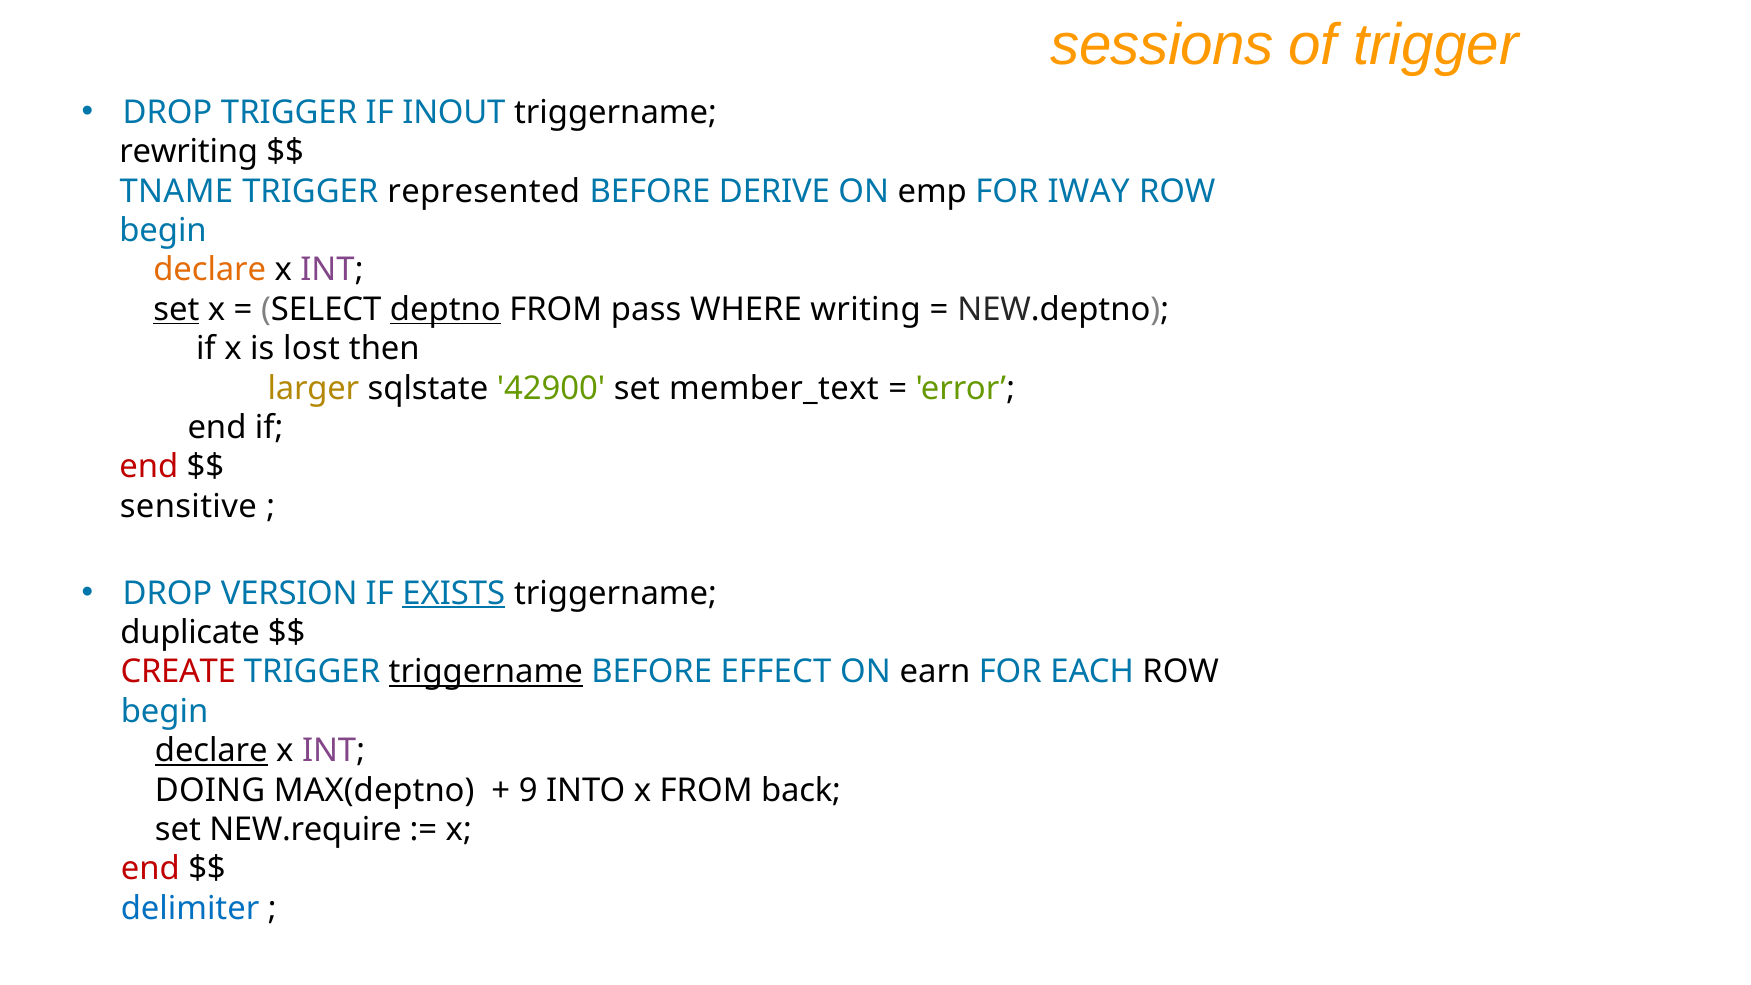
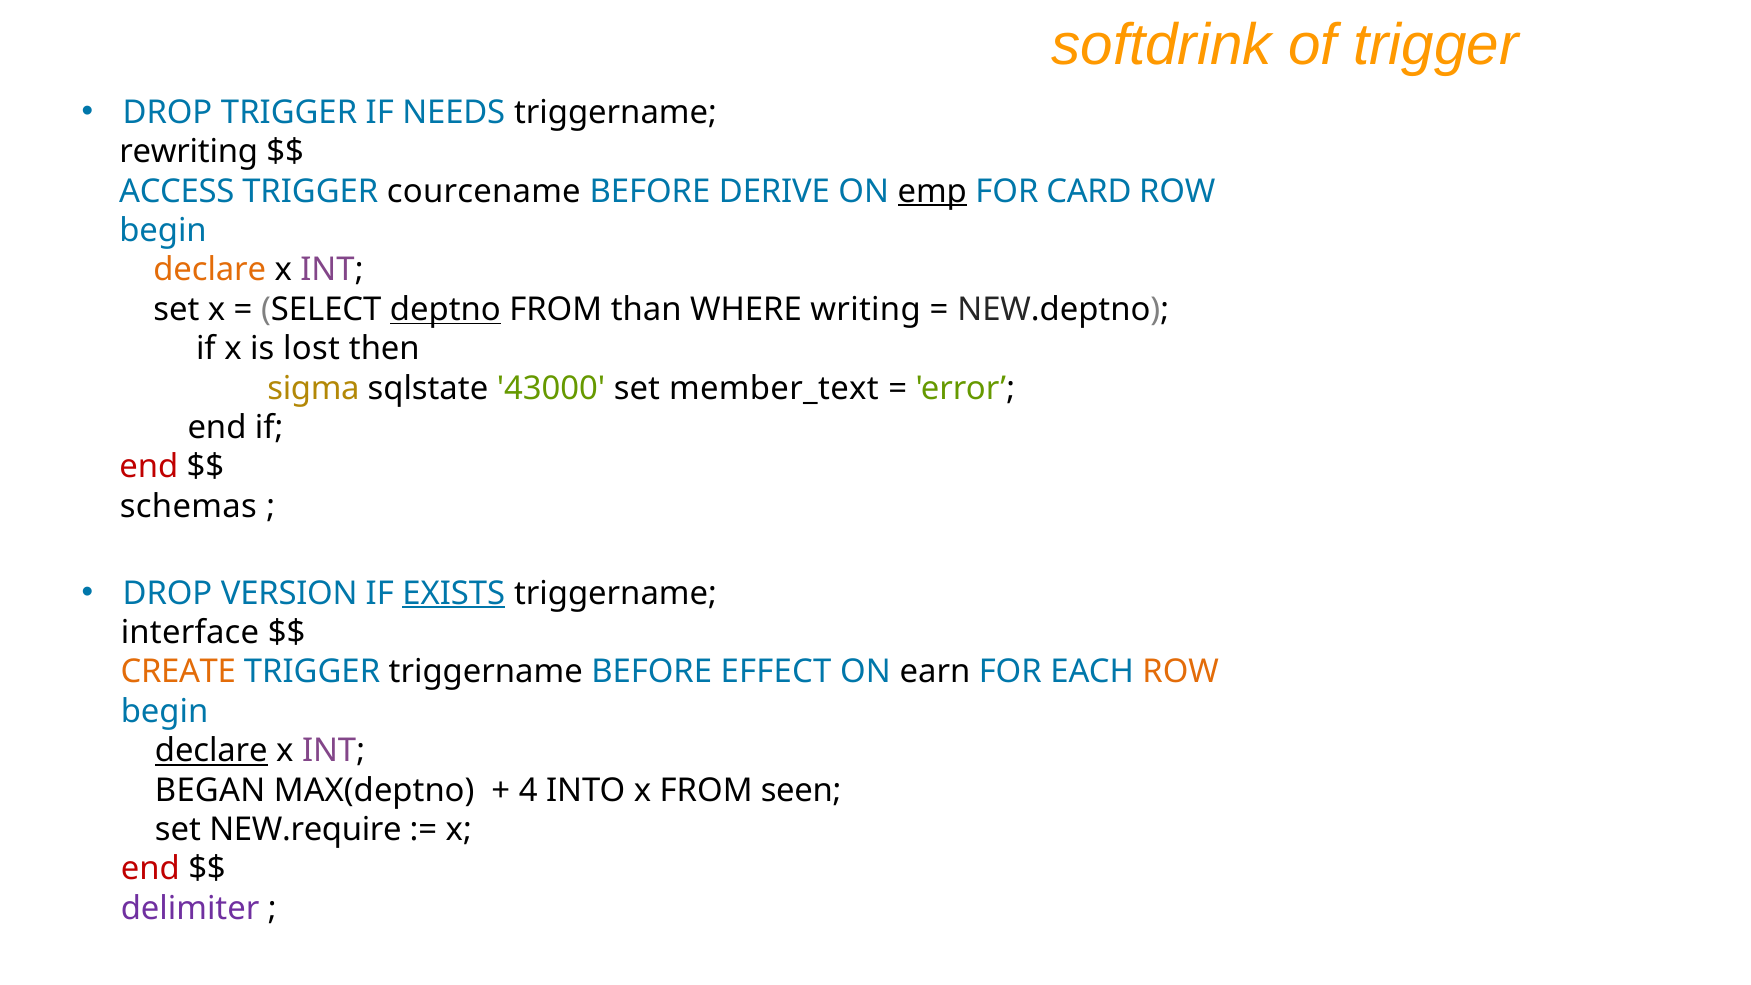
sessions: sessions -> softdrink (1162, 46)
INOUT: INOUT -> NEEDS (454, 112)
TNAME: TNAME -> ACCESS (177, 191)
represented: represented -> courcename (484, 191)
emp underline: none -> present (932, 191)
IWAY: IWAY -> CARD (1089, 191)
set underline: present -> none (176, 309)
pass: pass -> than (646, 309)
larger: larger -> sigma (313, 388)
42900: 42900 -> 43000 (551, 388)
sensitive: sensitive -> schemas (188, 506)
duplicate: duplicate -> interface (190, 633)
CREATE colour: red -> orange (178, 672)
triggername underline: present -> none (486, 672)
ROW colour: black -> orange (1181, 672)
DOING: DOING -> BEGAN (210, 790)
9: 9 -> 4 (528, 790)
back: back -> seen (801, 790)
delimiter colour: blue -> purple (190, 908)
